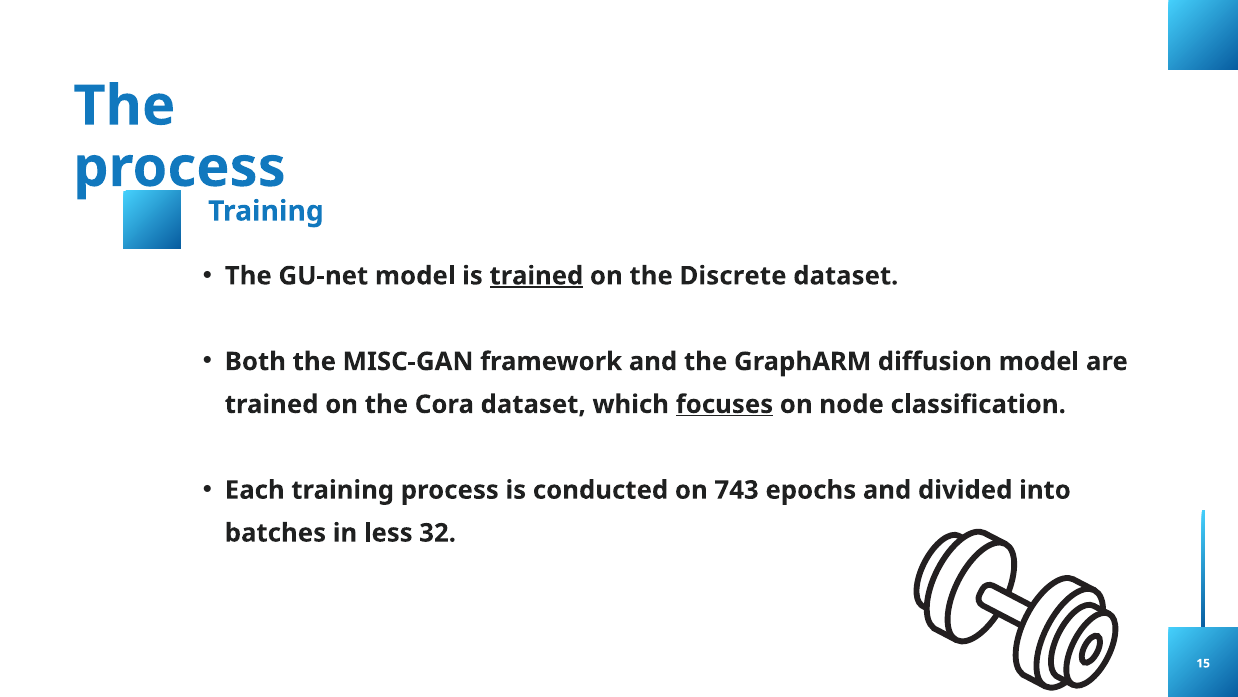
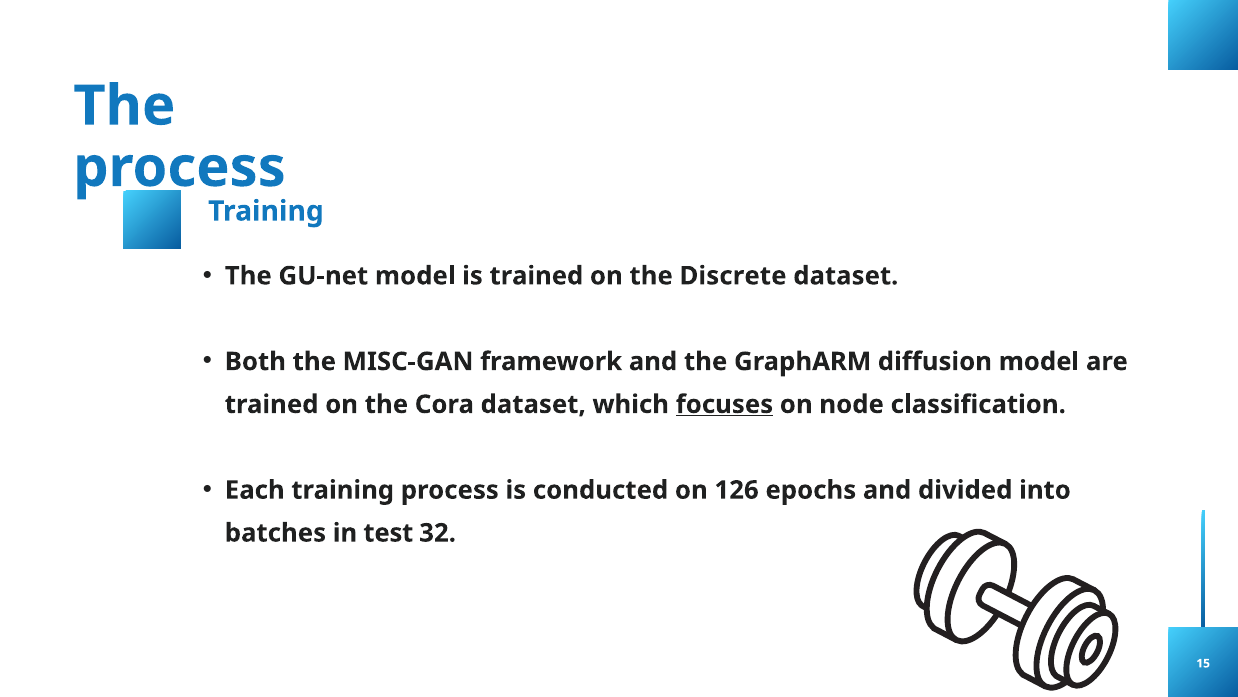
trained underline: present -> none (536, 276)
743: 743 -> 126 (737, 490)
less: less -> test (388, 533)
